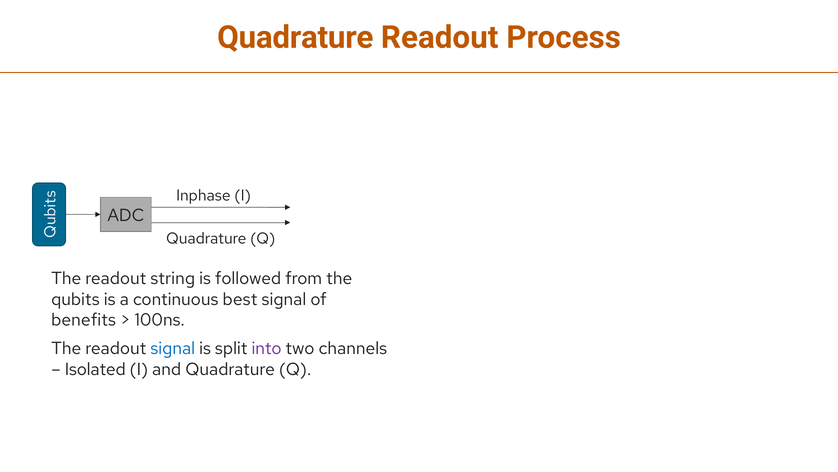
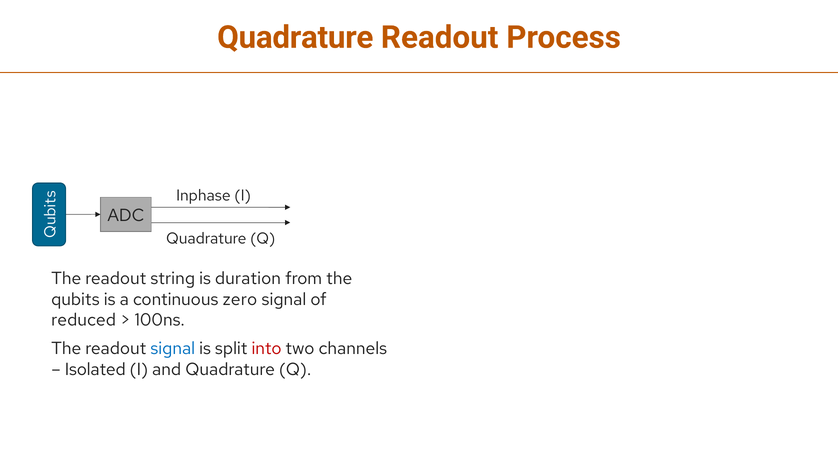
followed: followed -> duration (248, 278)
best: best -> zero (240, 299)
benefits: benefits -> reduced (84, 320)
into colour: purple -> red (267, 348)
